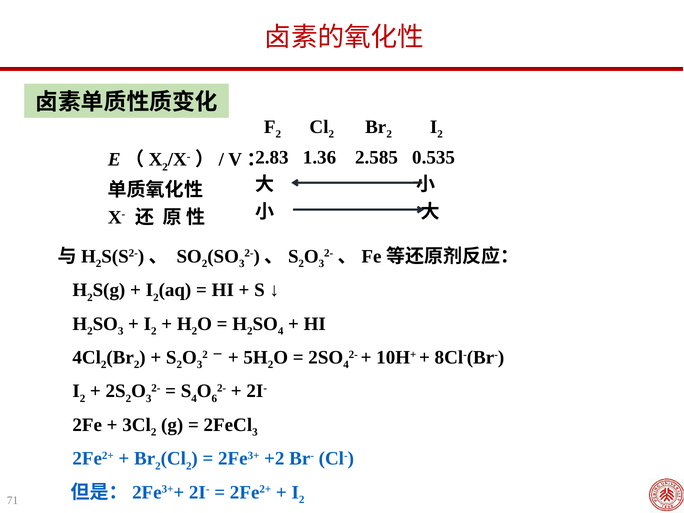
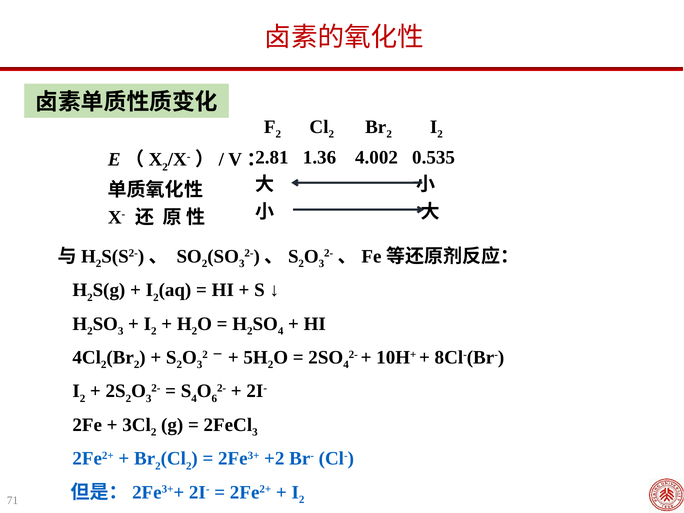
2.83: 2.83 -> 2.81 (272, 157)
2.585: 2.585 -> 4.002 (376, 157)
